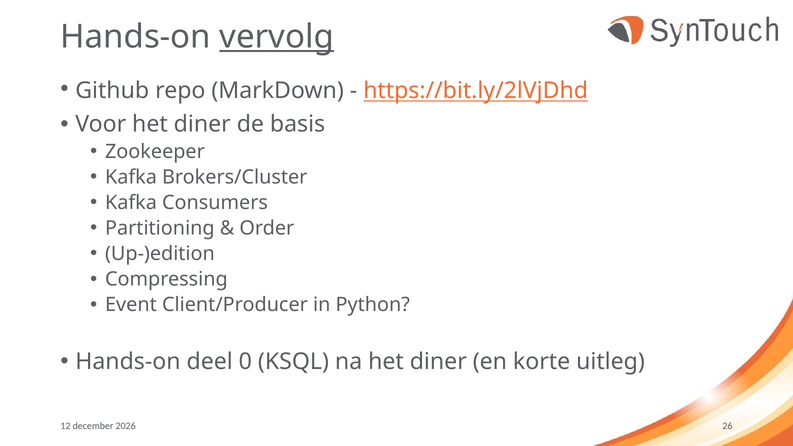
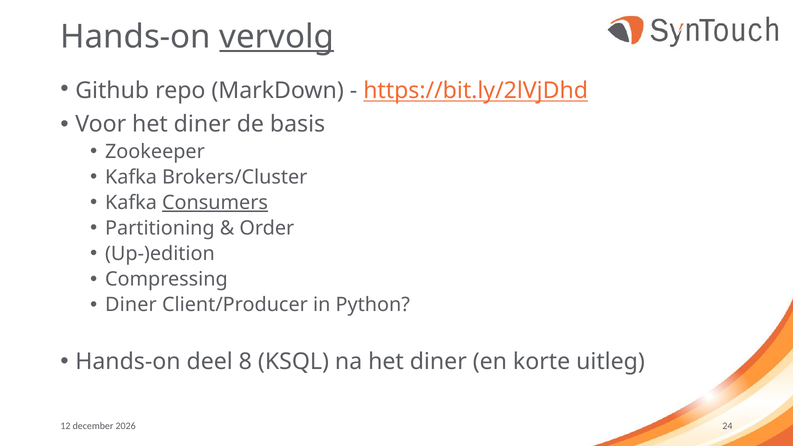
Consumers underline: none -> present (215, 203)
Event: Event -> Diner (131, 305)
0: 0 -> 8 (245, 362)
26: 26 -> 24 (727, 426)
